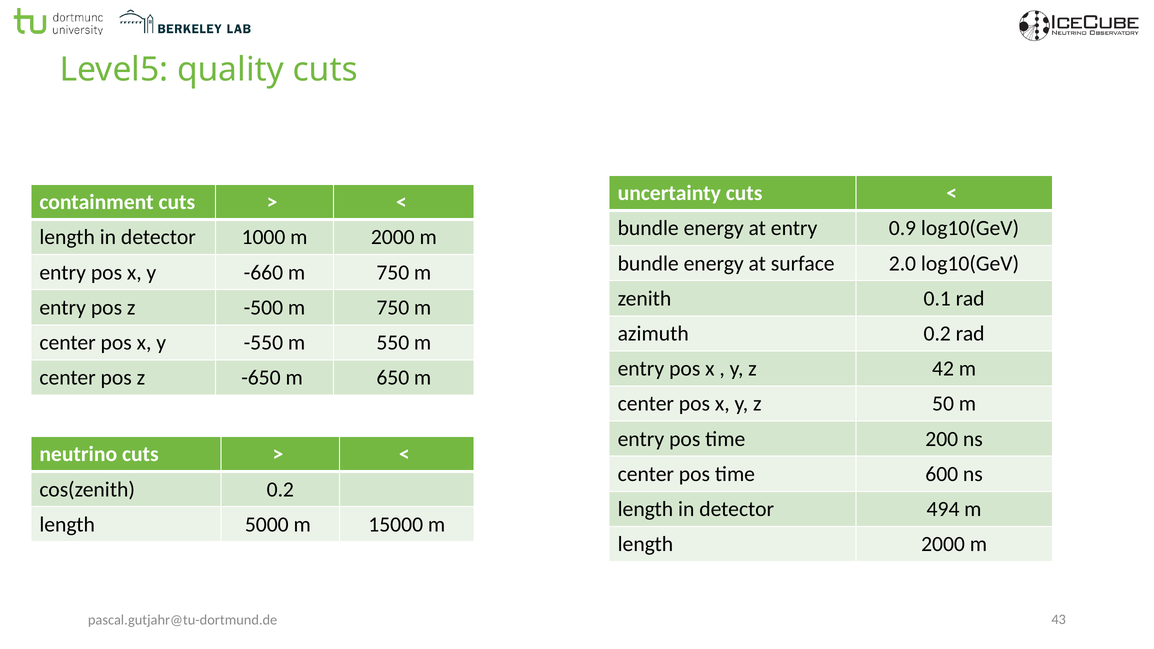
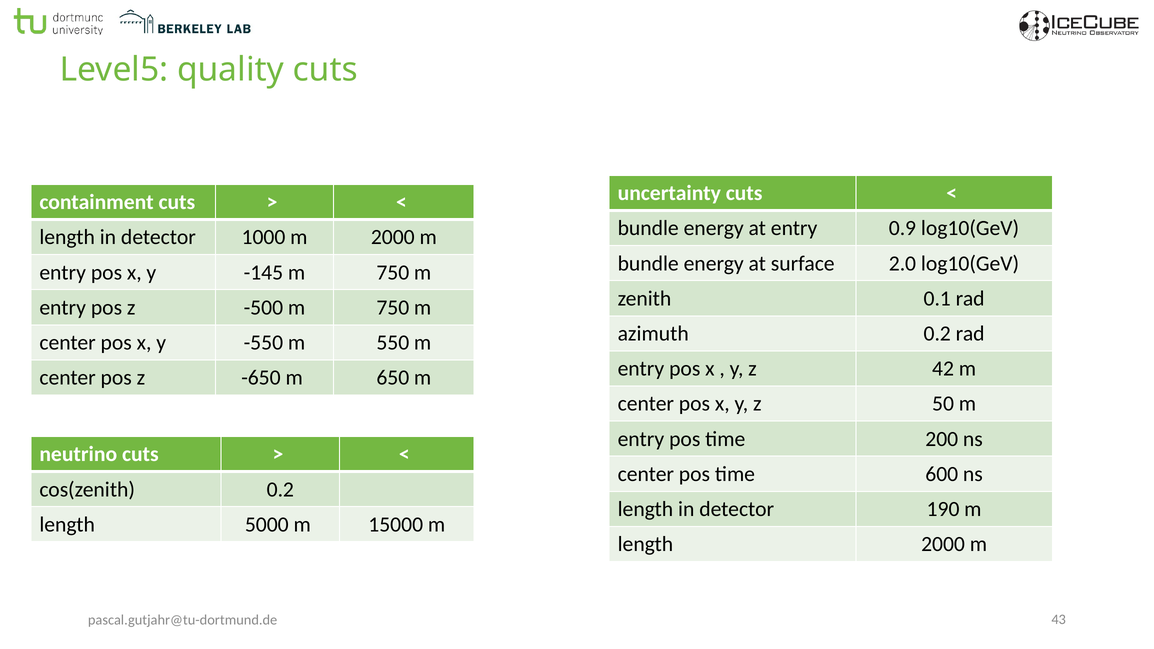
-660: -660 -> -145 (263, 272)
494: 494 -> 190 (943, 509)
